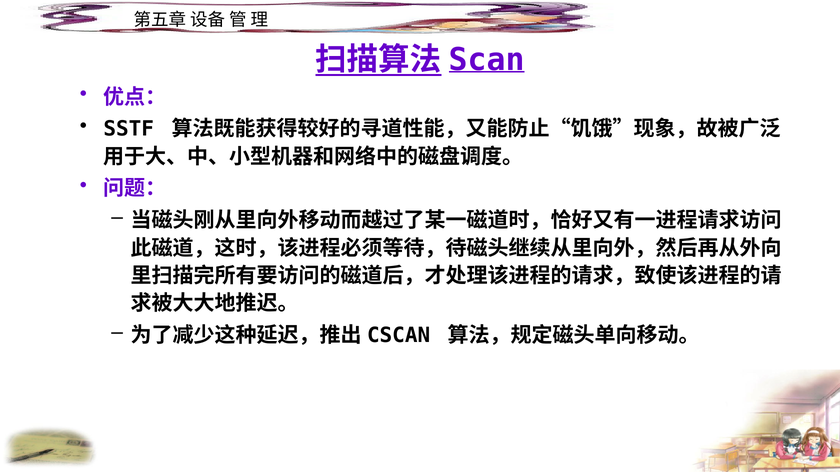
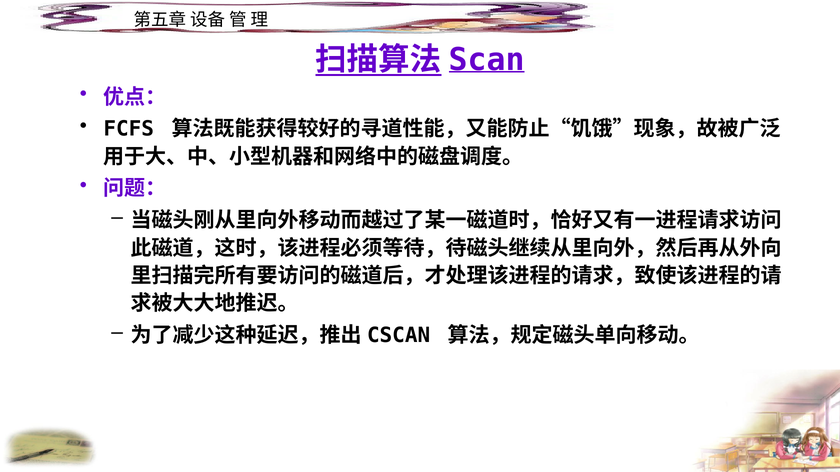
SSTF: SSTF -> FCFS (129, 129)
